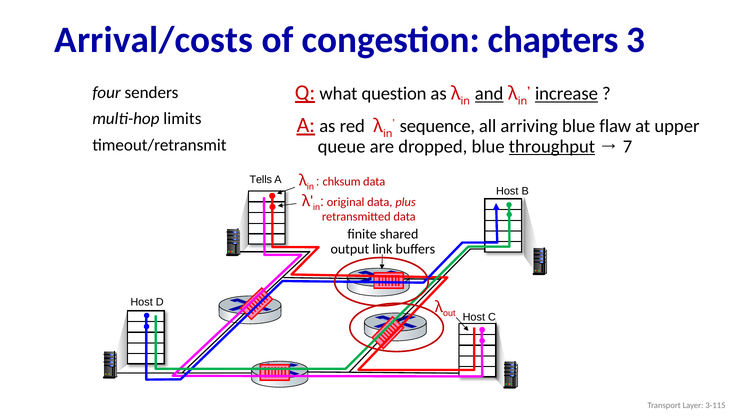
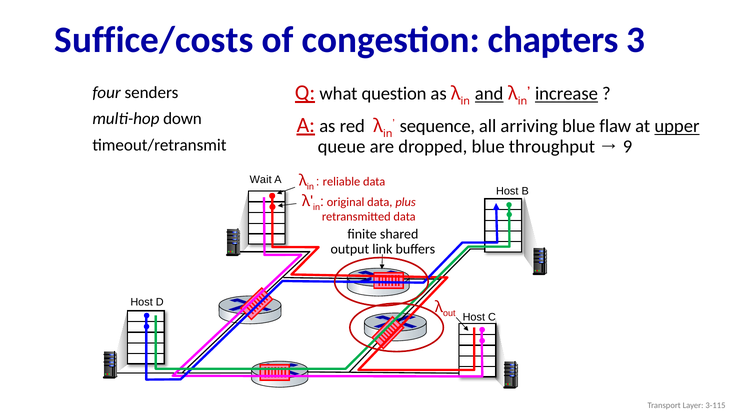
Arrival/costs: Arrival/costs -> Suffice/costs (154, 40)
limits: limits -> down (183, 119)
upper underline: none -> present (677, 126)
throughput underline: present -> none (552, 146)
7: 7 -> 9 (628, 146)
Tells: Tells -> Wait (261, 180)
chksum: chksum -> reliable (341, 182)
